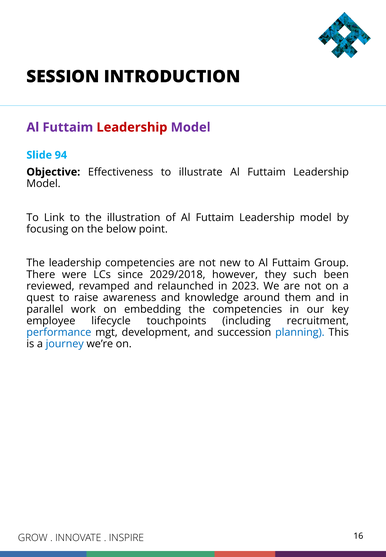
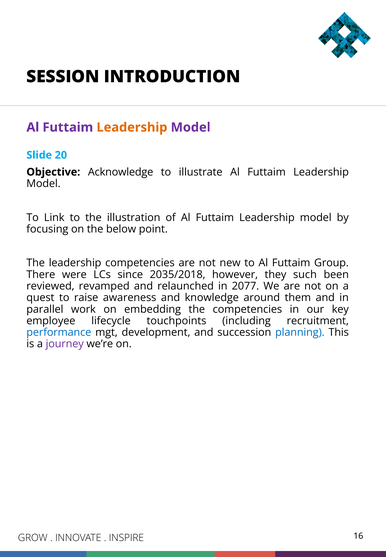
Leadership colour: red -> orange (132, 127)
94: 94 -> 20 (61, 155)
Effectiveness: Effectiveness -> Acknowledge (121, 172)
2029/2018: 2029/2018 -> 2035/2018 (178, 275)
2023: 2023 -> 2077 (245, 286)
journey colour: blue -> purple (65, 344)
